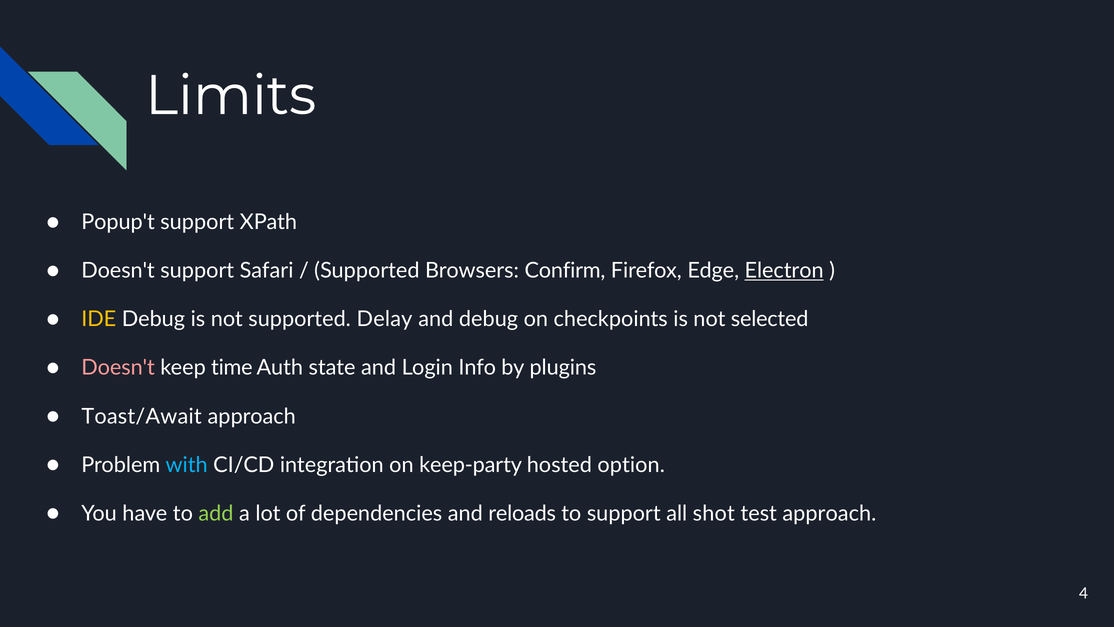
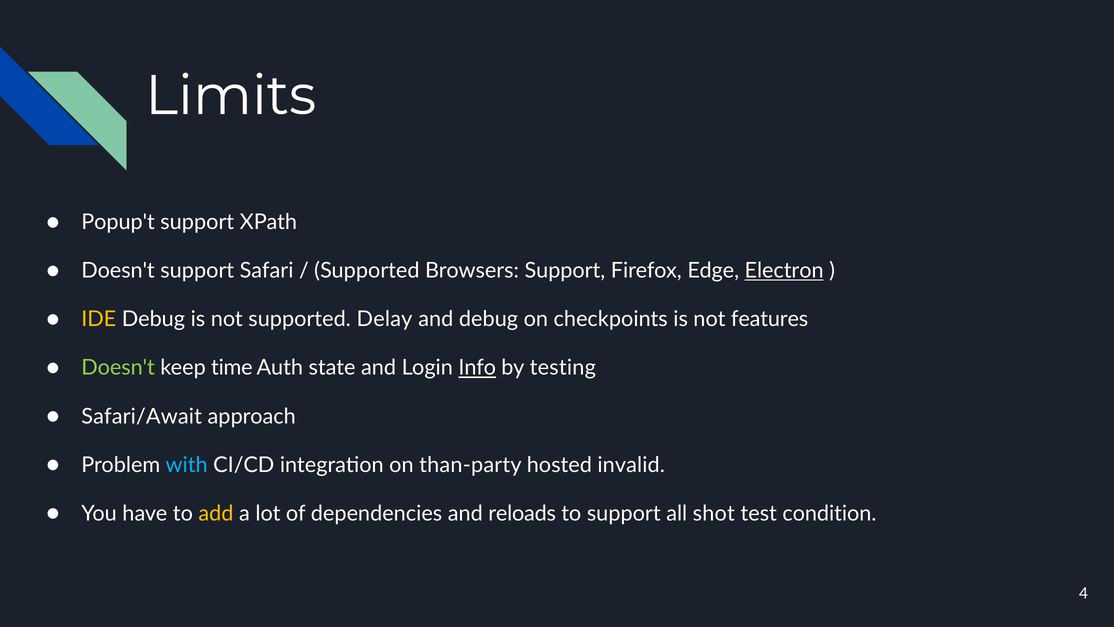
Browsers Confirm: Confirm -> Support (565, 271)
selected: selected -> features (770, 319)
Doesn't colour: pink -> light green (118, 368)
Info underline: none -> present (477, 368)
plugins: plugins -> testing (563, 368)
Toast/Await: Toast/Await -> Safari/Await (142, 416)
keep-party: keep-party -> than-party (470, 465)
option: option -> invalid (631, 465)
add colour: light green -> yellow (216, 513)
test approach: approach -> condition (829, 513)
